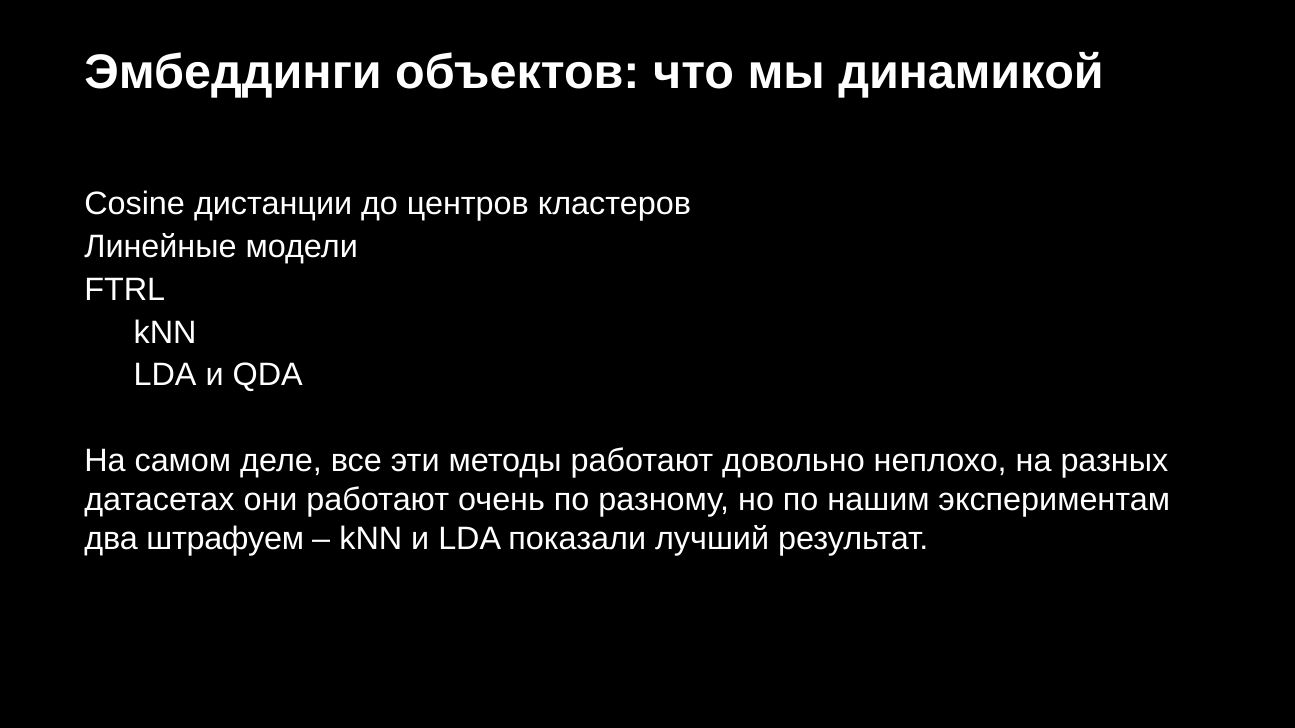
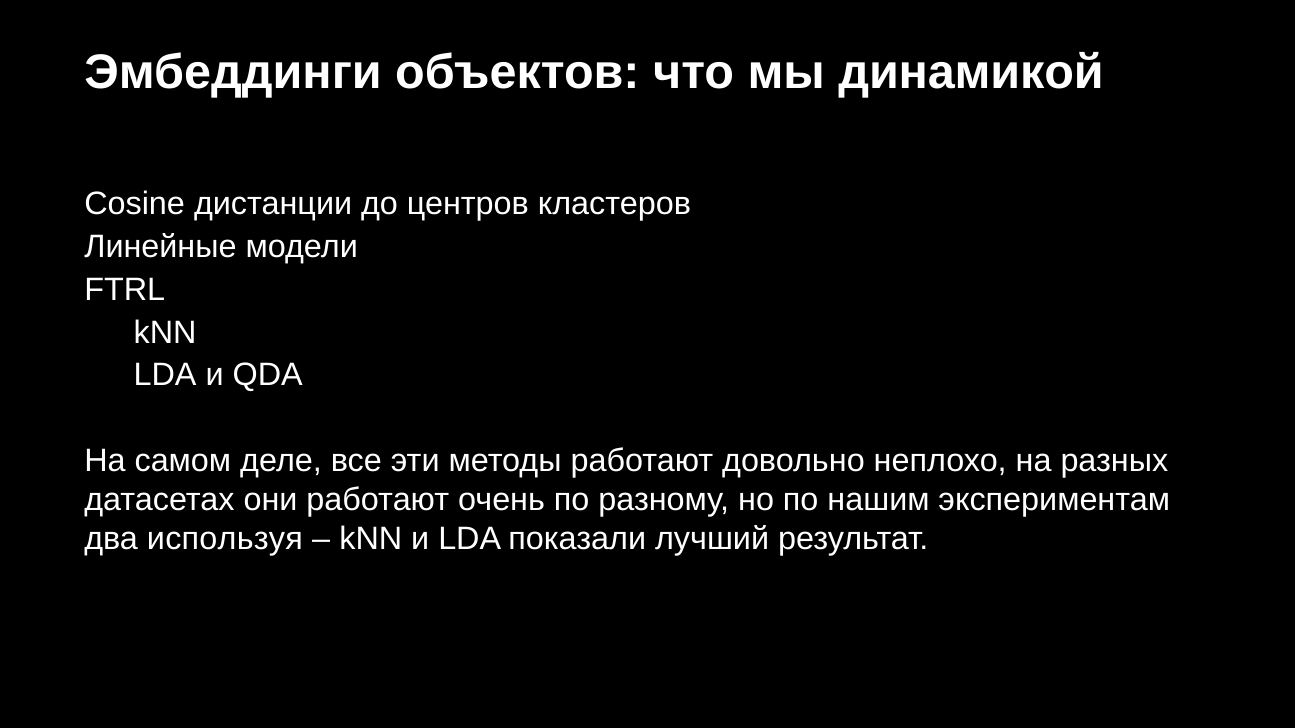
штрафуем: штрафуем -> используя (225, 539)
